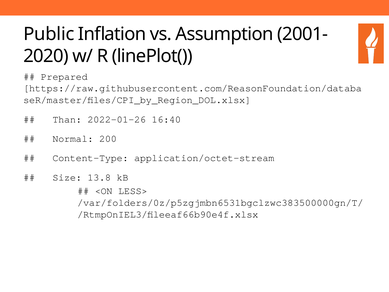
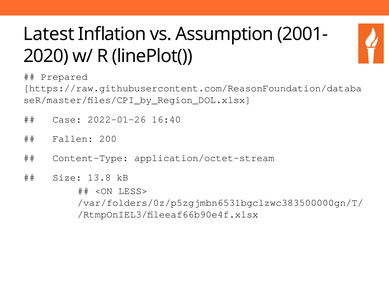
Public: Public -> Latest (49, 34)
Than: Than -> Case (67, 119)
Normal: Normal -> Fallen (73, 139)
